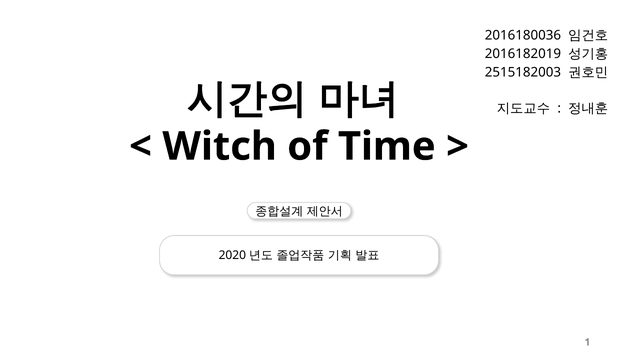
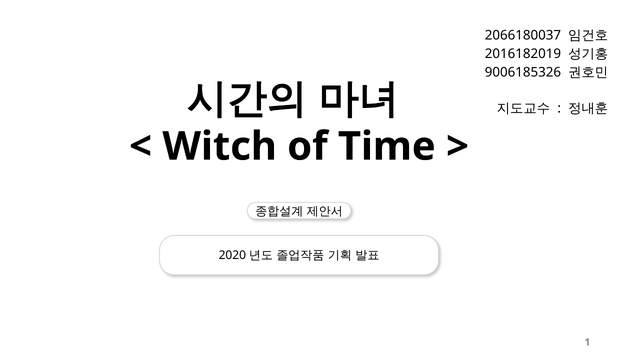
2016180036: 2016180036 -> 2066180037 (523, 36)
2515182003: 2515182003 -> 9006185326 (523, 72)
